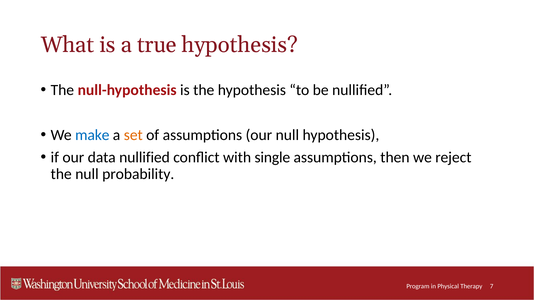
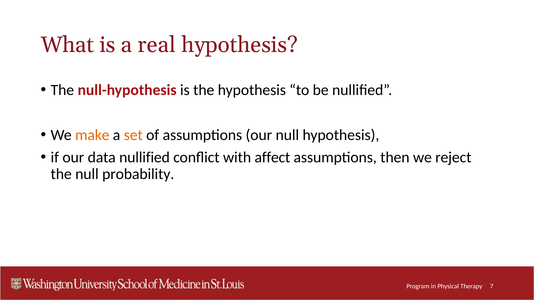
true: true -> real (157, 45)
make colour: blue -> orange (92, 135)
single: single -> affect (272, 157)
